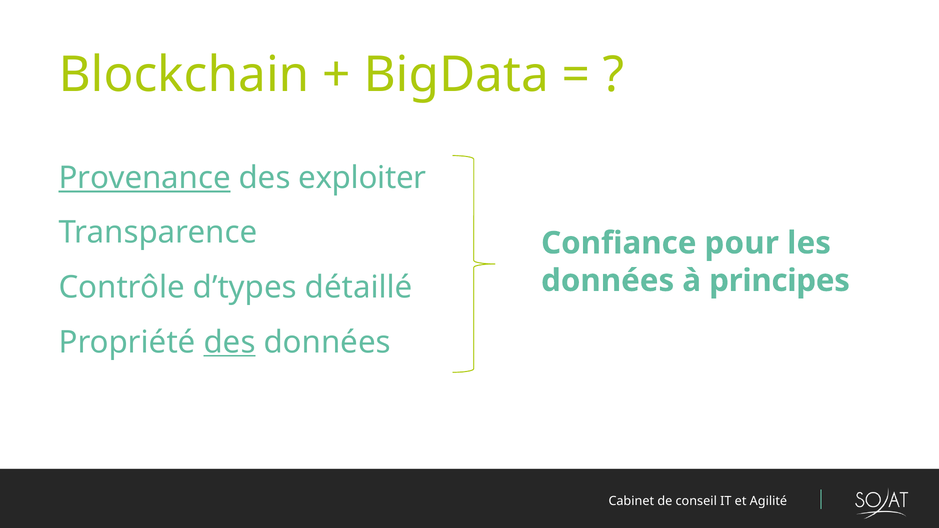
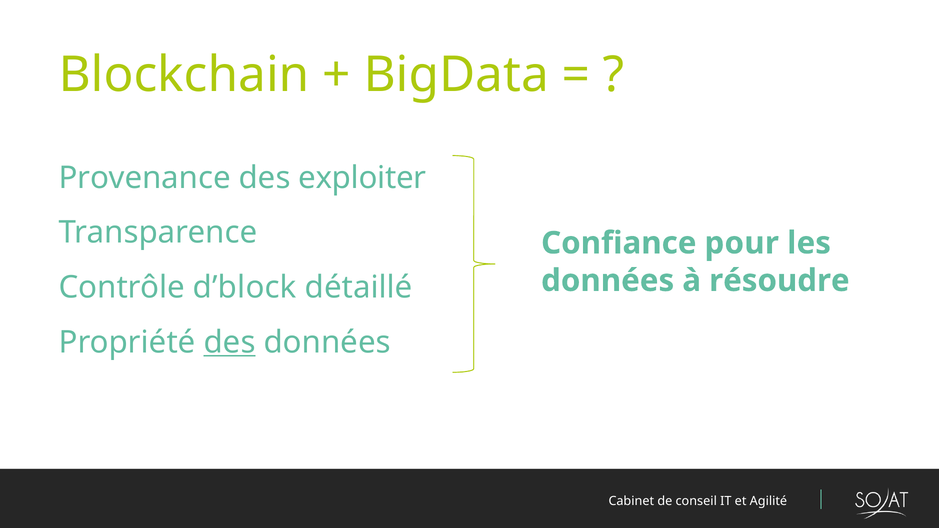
Provenance underline: present -> none (145, 178)
principes: principes -> résoudre (779, 281)
d’types: d’types -> d’block (245, 288)
